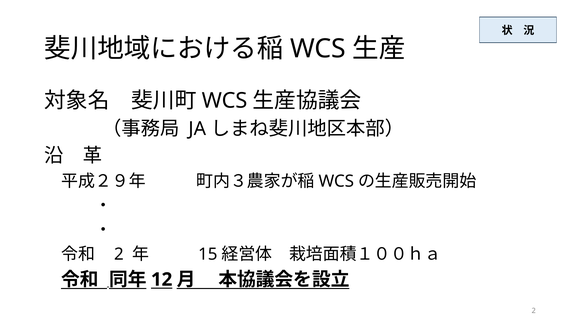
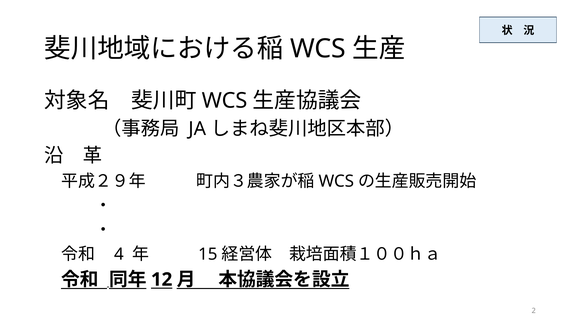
2: 2 -> 4 (119, 254)
